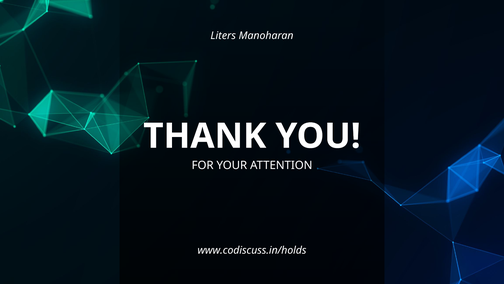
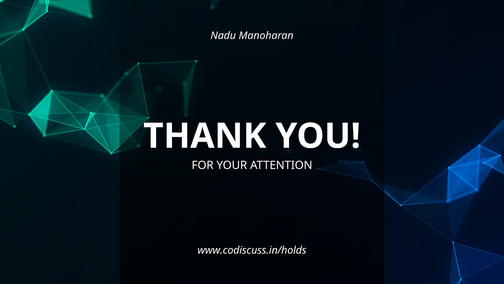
Liters: Liters -> Nadu (223, 36)
